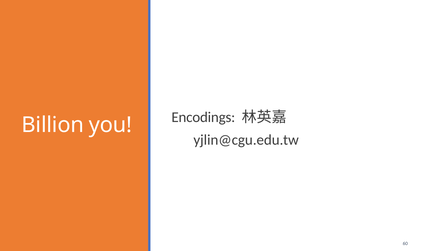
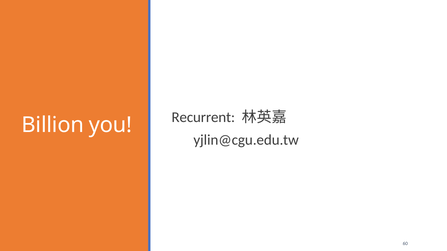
Encodings: Encodings -> Recurrent (203, 118)
